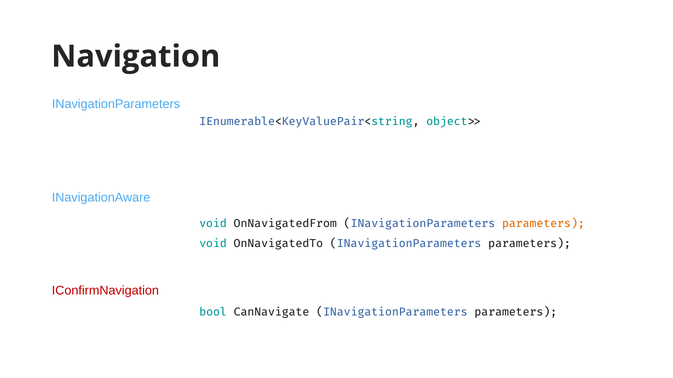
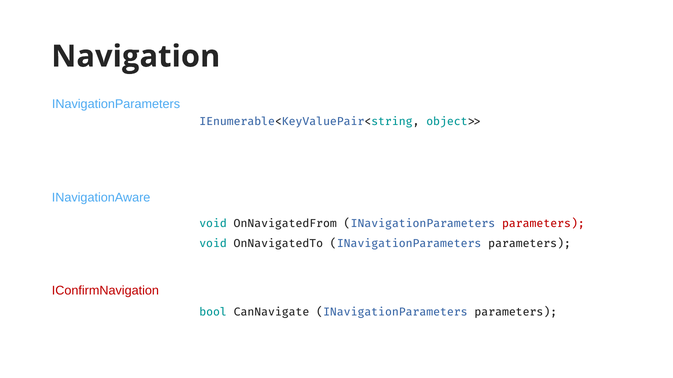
parameters colour: orange -> red (543, 224)
